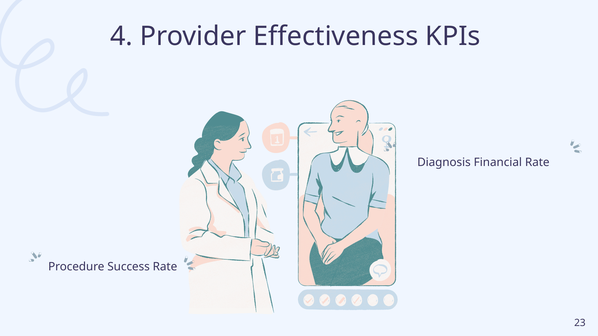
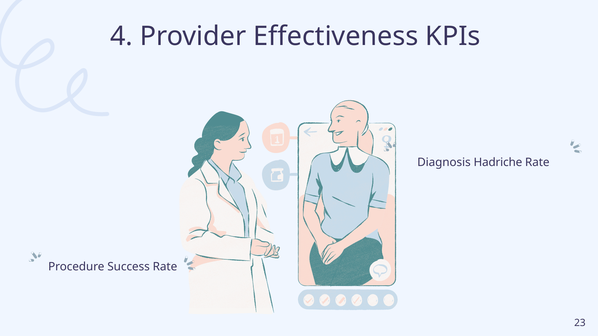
Financial: Financial -> Hadriche (498, 163)
